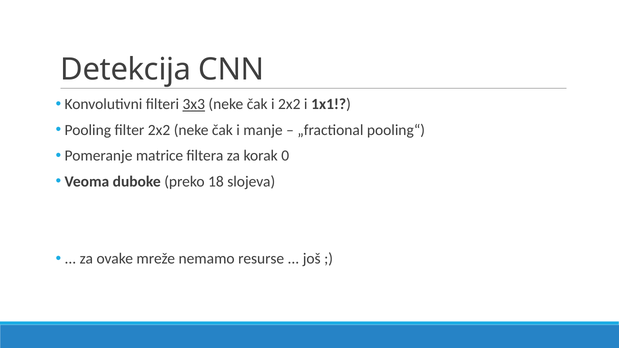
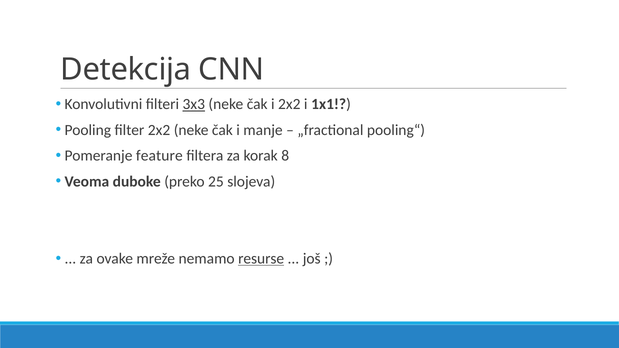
matrice: matrice -> feature (159, 156)
0: 0 -> 8 (285, 156)
18: 18 -> 25 (216, 182)
resurse underline: none -> present (261, 259)
